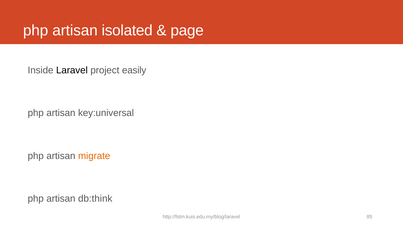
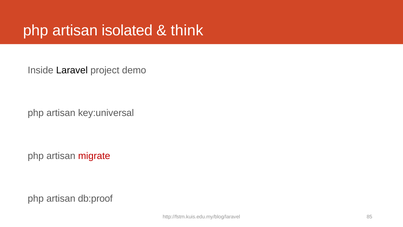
page: page -> think (187, 30)
easily: easily -> demo (134, 70)
migrate colour: orange -> red (94, 156)
db:think: db:think -> db:proof (95, 198)
